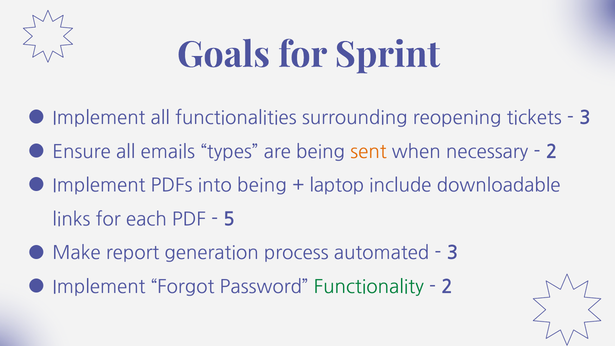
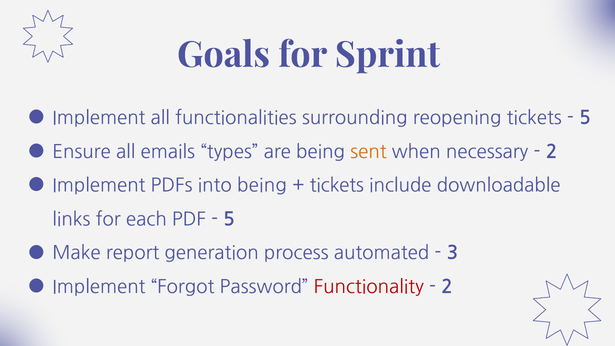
3: 3 -> 5 (585, 118)
laptop: laptop -> tickets (337, 186)
Functionality colour: green -> red (369, 287)
